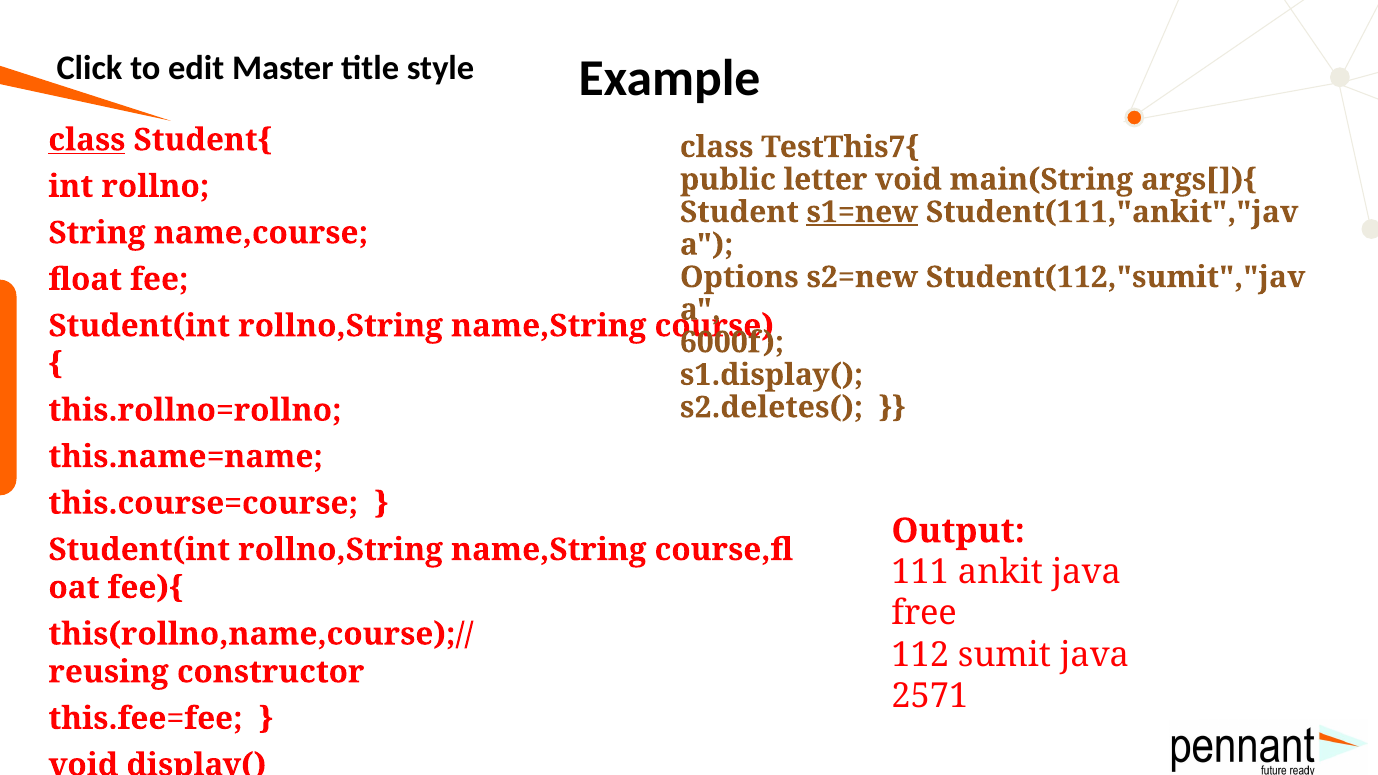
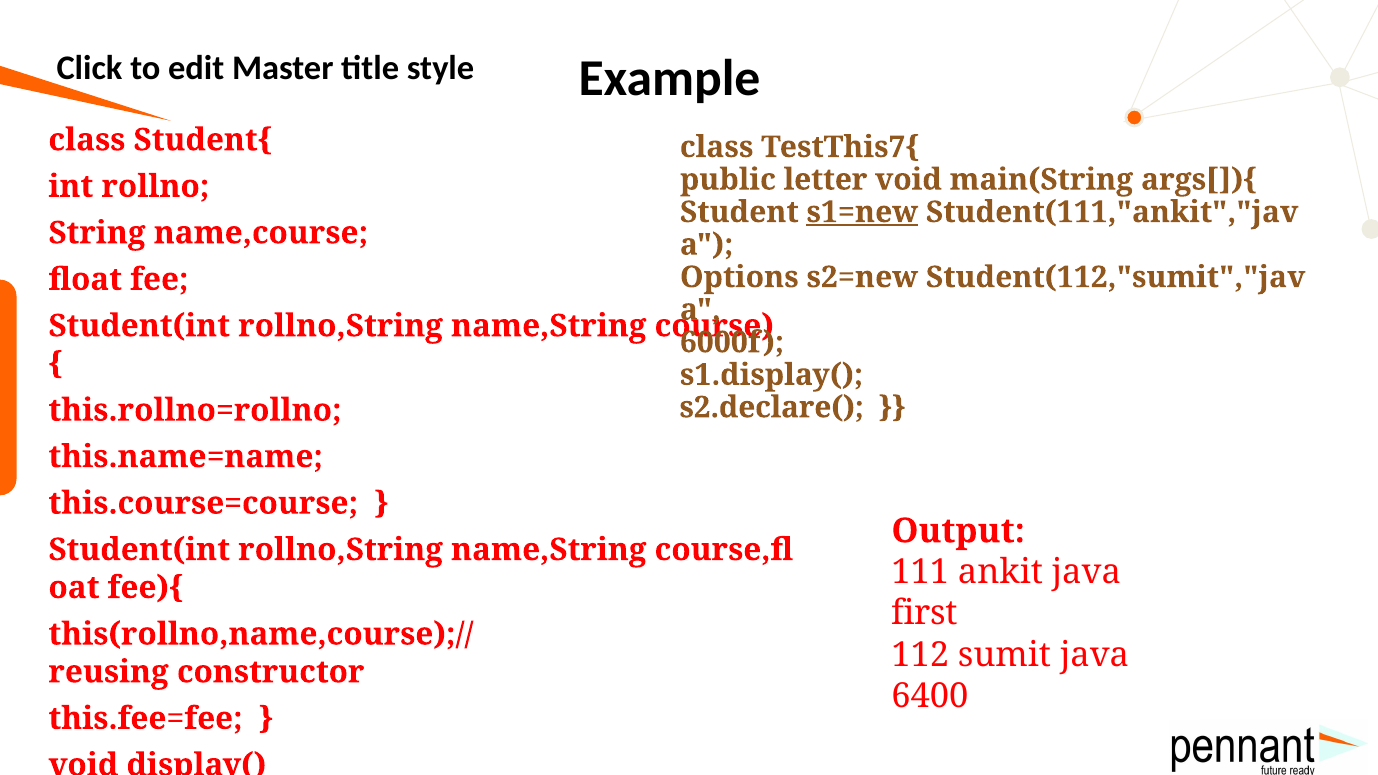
class underline: present -> none (87, 140)
s2.deletes(: s2.deletes( -> s2.declare( (772, 407)
free: free -> first (924, 614)
2571: 2571 -> 6400 (930, 696)
